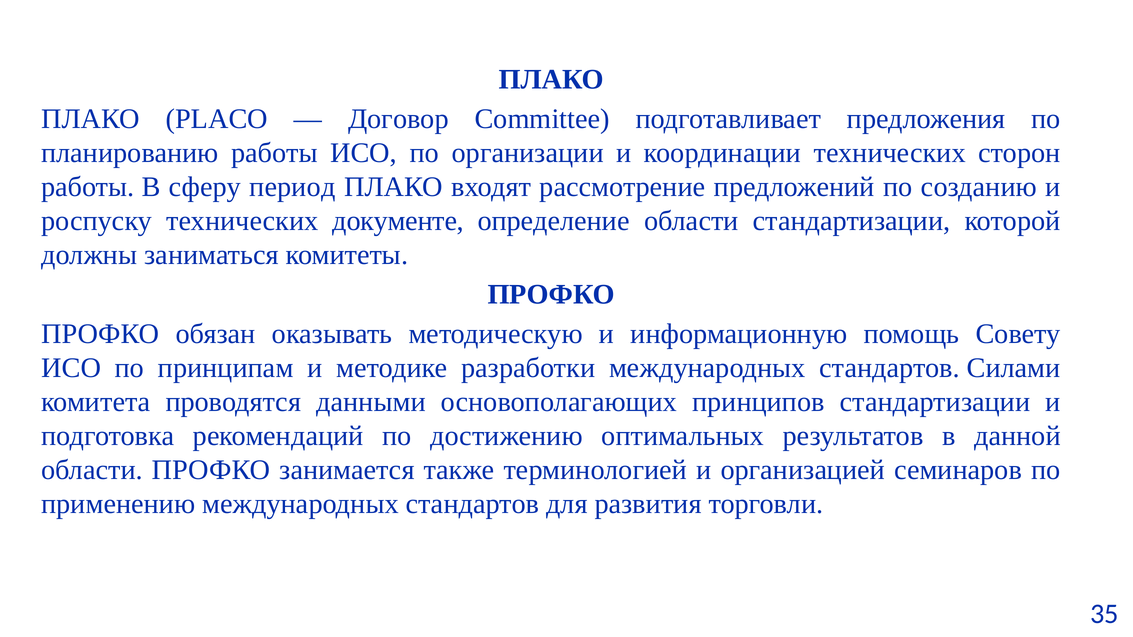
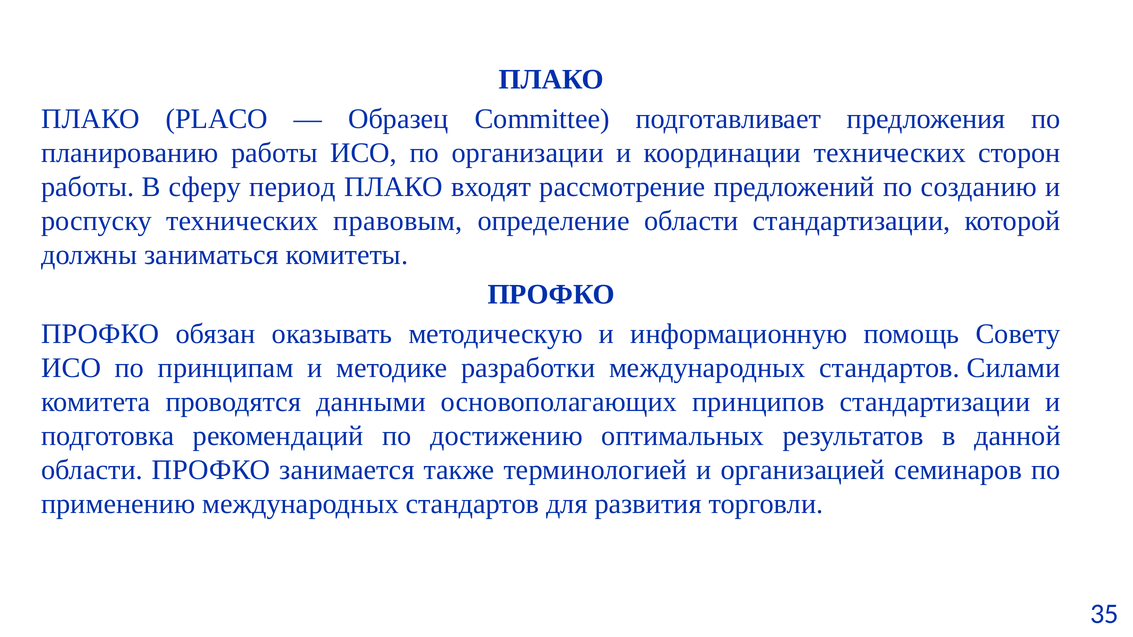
Договор: Договор -> Образец (398, 119)
документе: документе -> правовым (398, 221)
